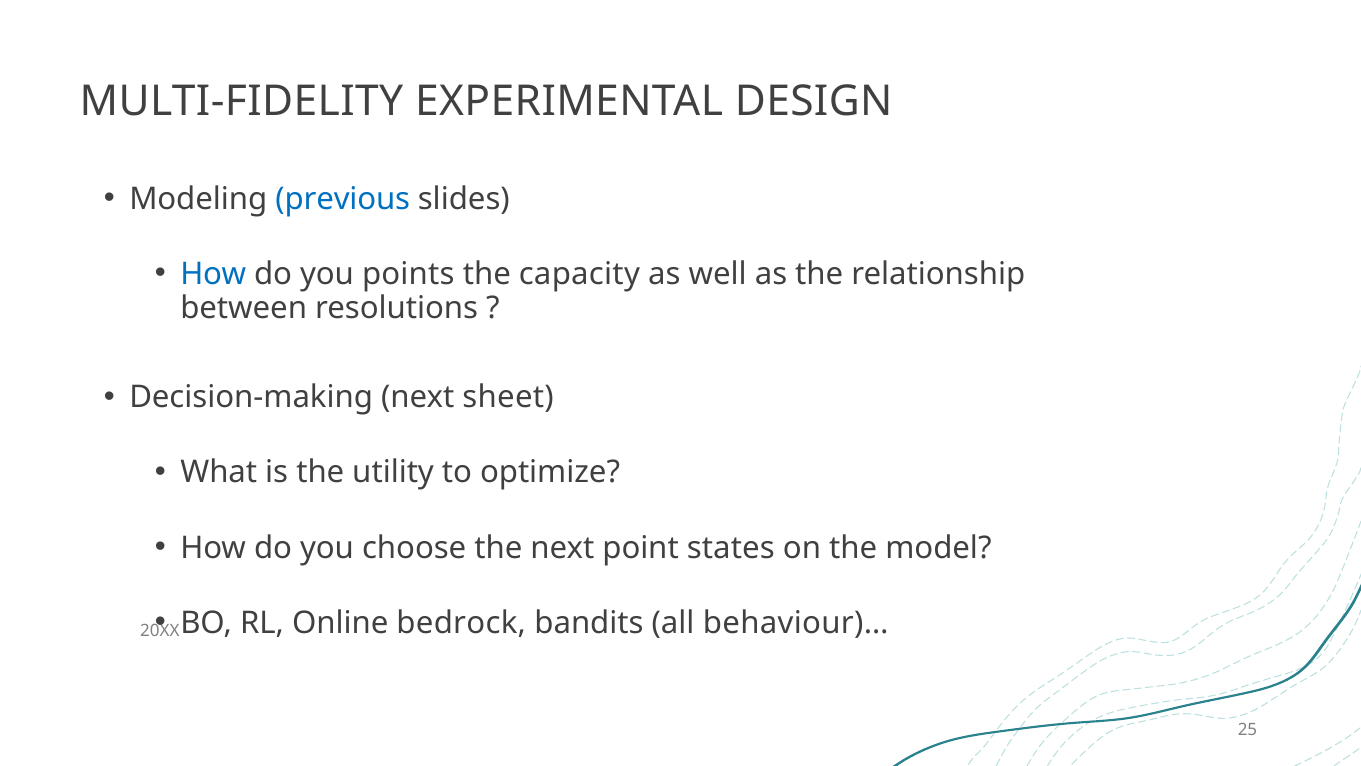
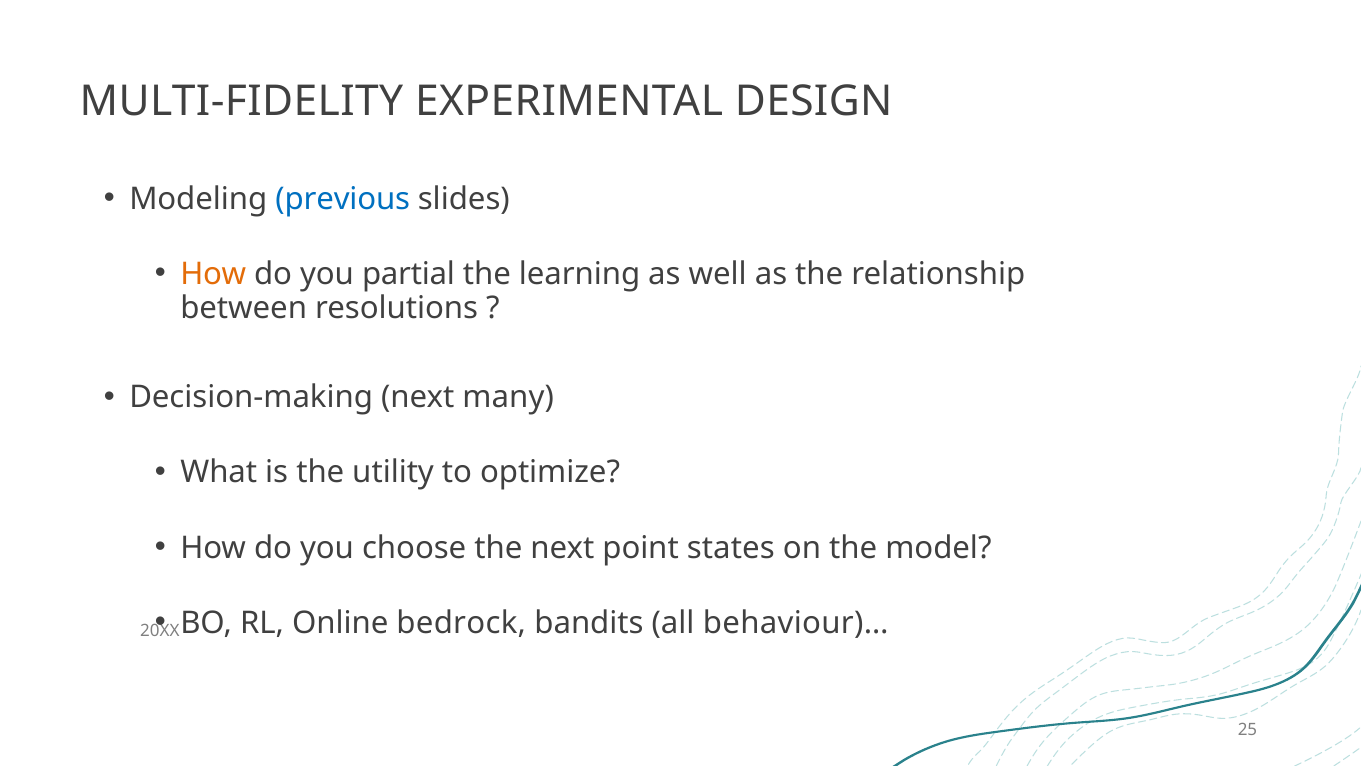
How colour: blue -> orange (213, 274)
points: points -> partial (408, 274)
capacity: capacity -> learning (579, 274)
sheet: sheet -> many (508, 397)
